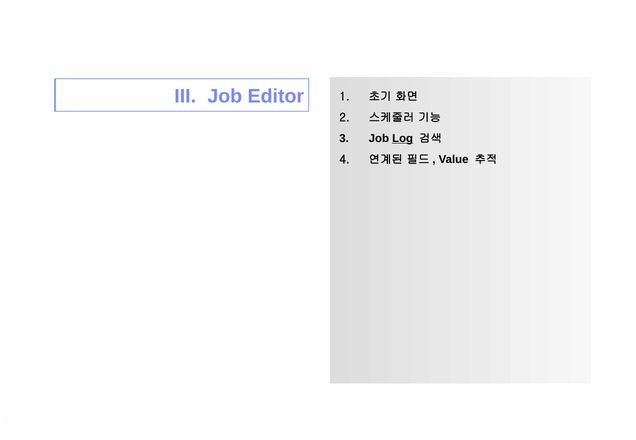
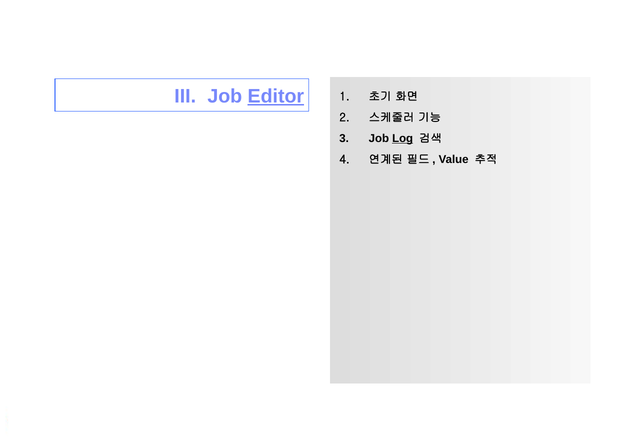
Editor underline: none -> present (276, 96)
